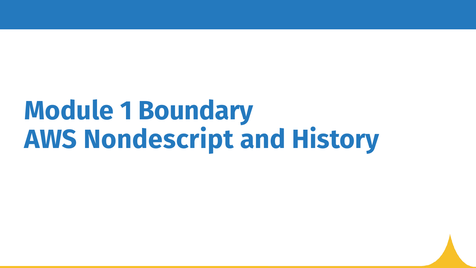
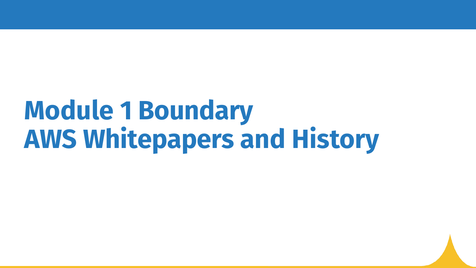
Nondescript: Nondescript -> Whitepapers (159, 139)
